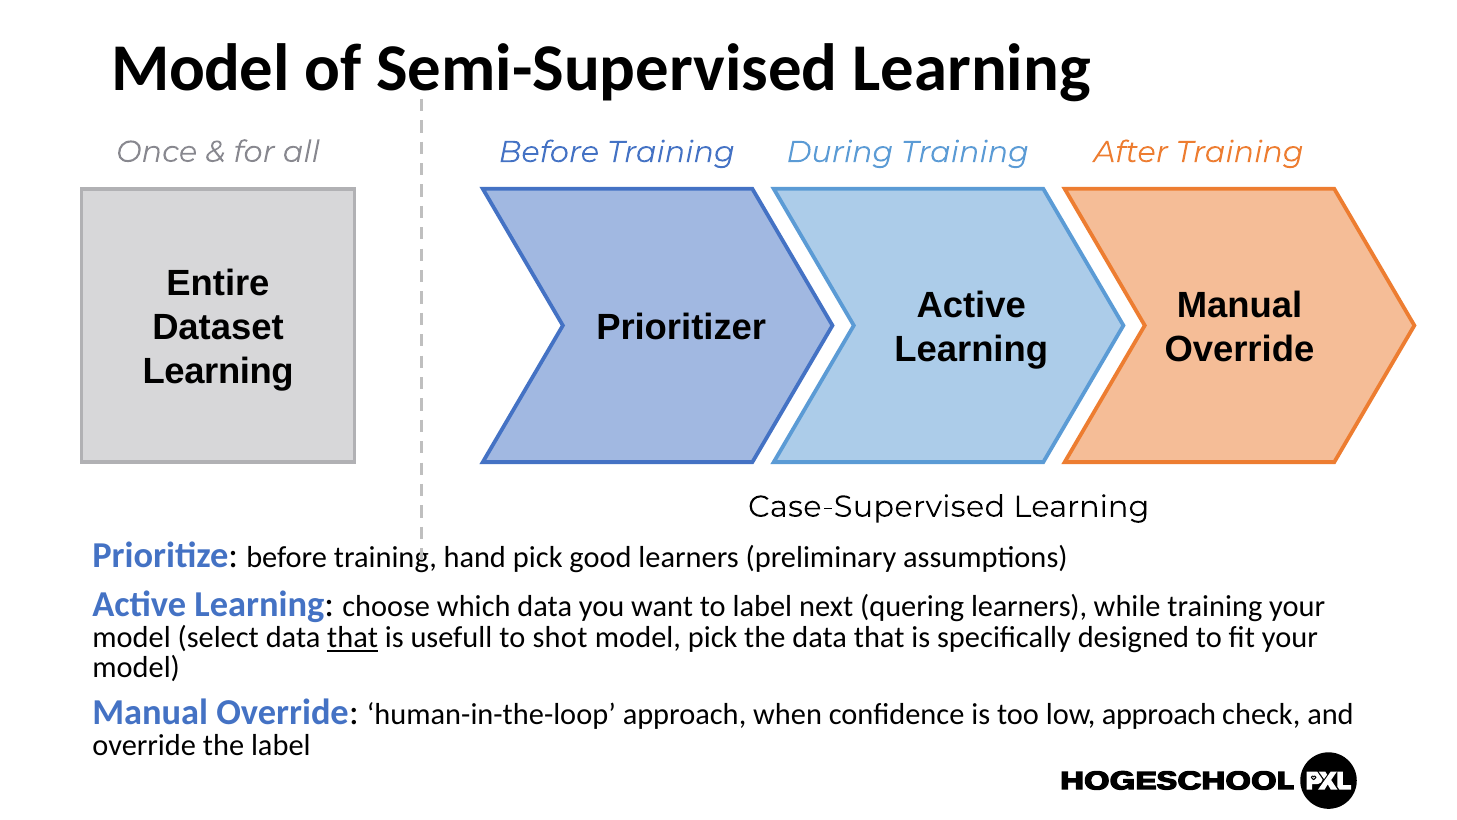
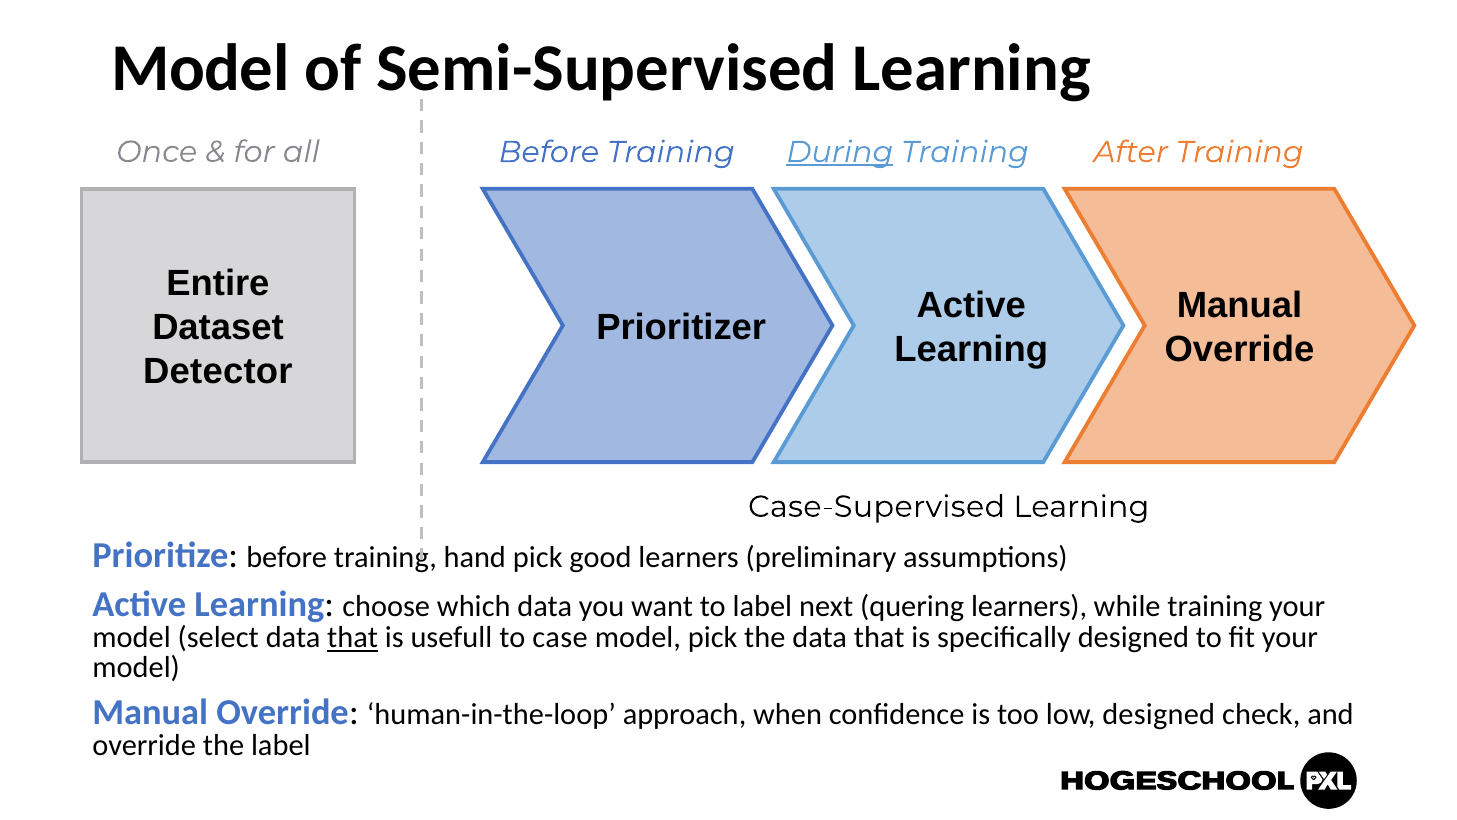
During underline: none -> present (840, 152)
Learning: Learning -> Detector (218, 371)
shot: shot -> case (560, 637)
low approach: approach -> designed (1159, 715)
